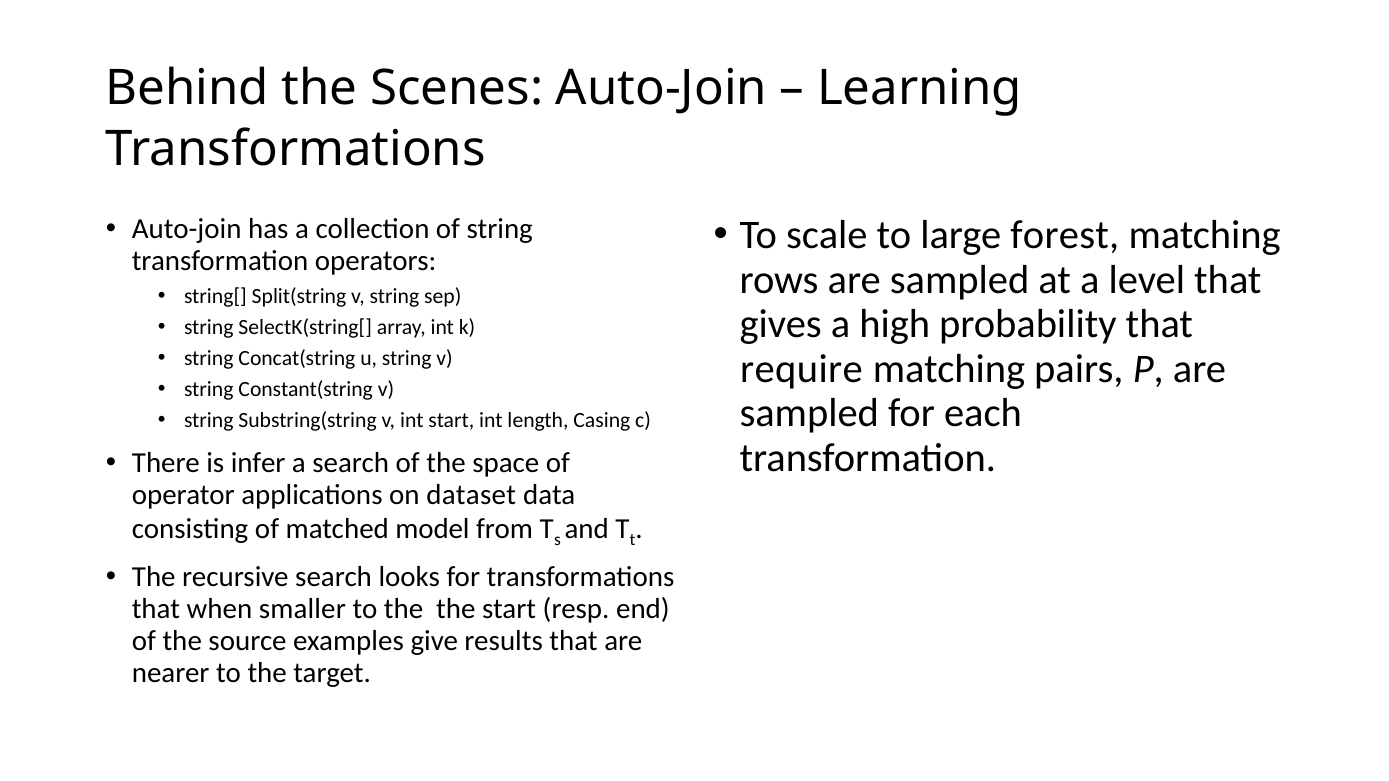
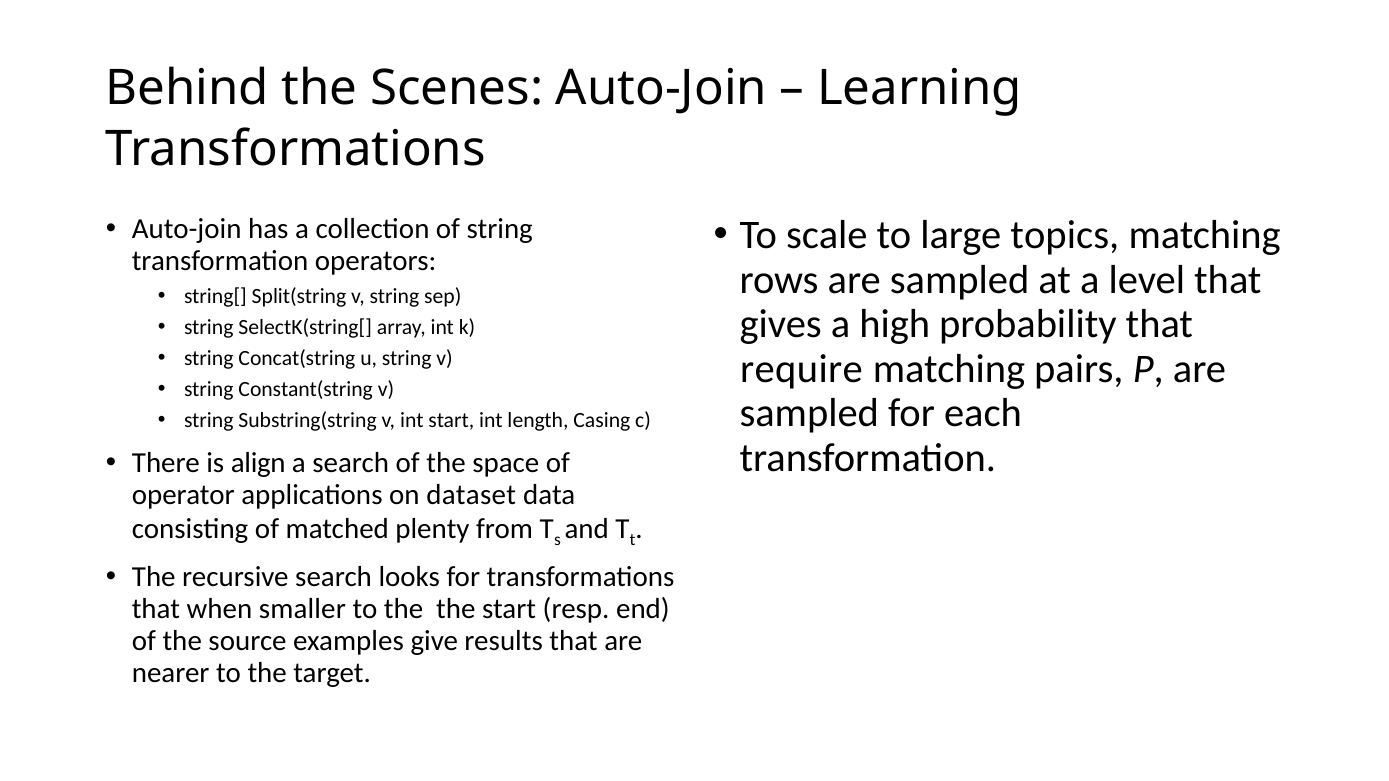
forest: forest -> topics (1065, 235)
infer: infer -> align (258, 463)
model: model -> plenty (432, 529)
